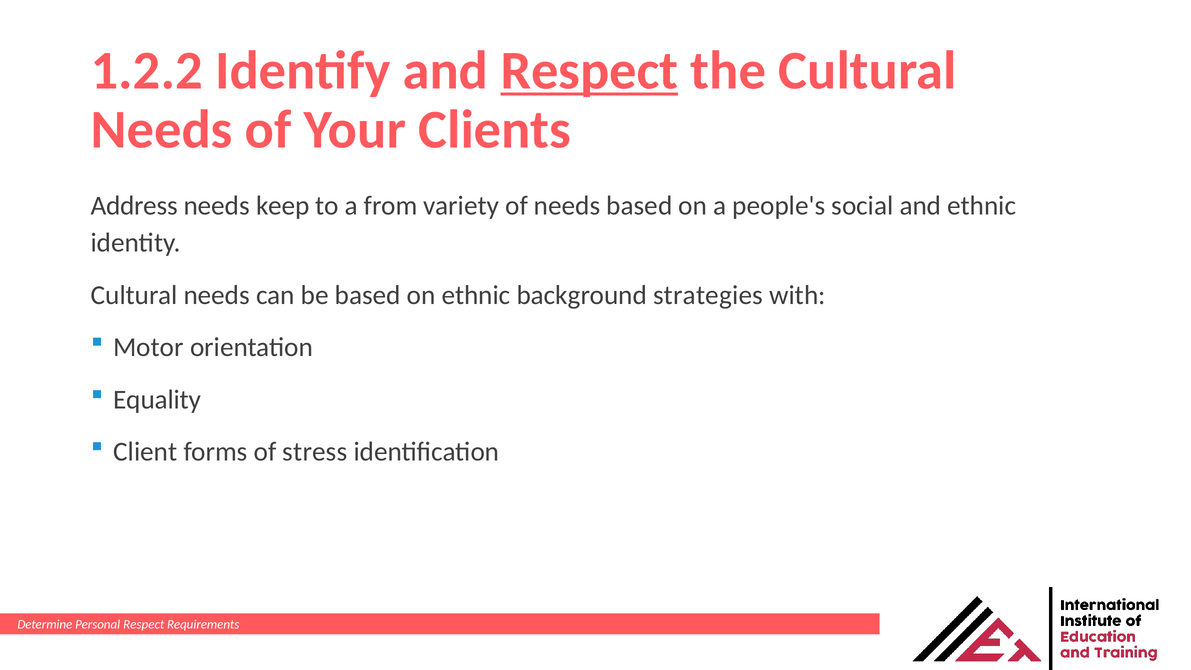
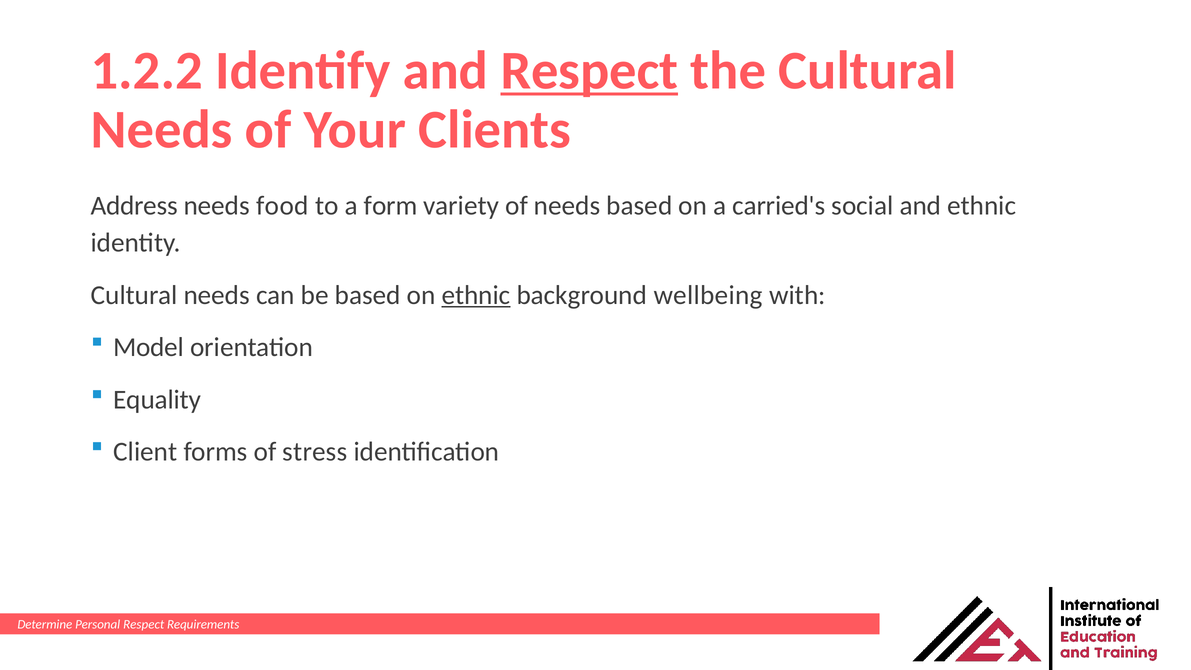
keep: keep -> food (282, 206)
from: from -> form (391, 206)
people's: people's -> carried's (779, 206)
ethnic underline: none -> present (476, 295)
strategies: strategies -> wellbeing (708, 295)
Motor: Motor -> Model (149, 347)
